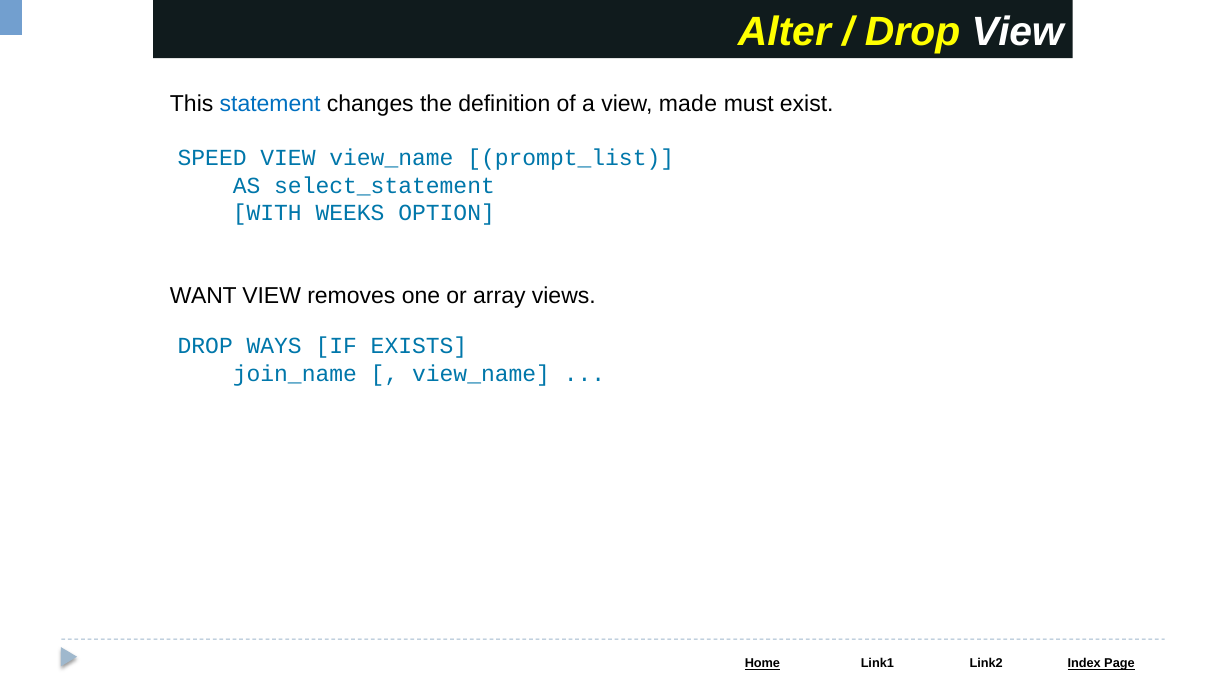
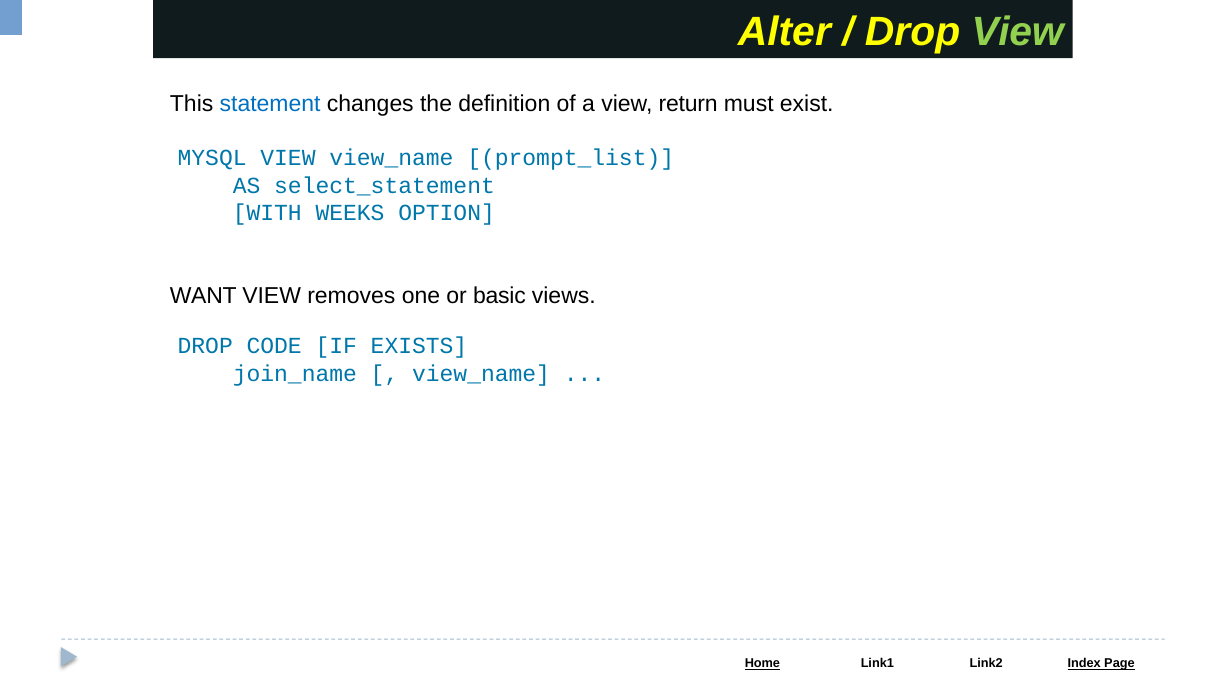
View colour: white -> light green (1018, 32)
made: made -> return (688, 104)
SPEED: SPEED -> MYSQL (212, 158)
array: array -> basic (499, 296)
WAYS: WAYS -> CODE (274, 346)
